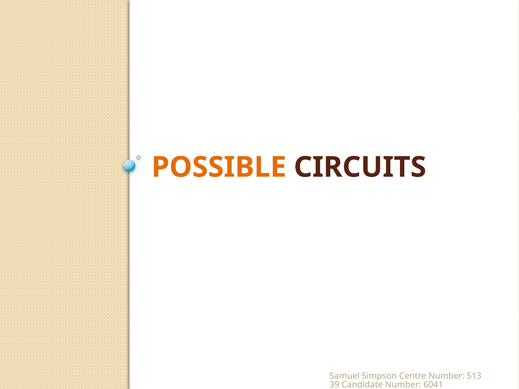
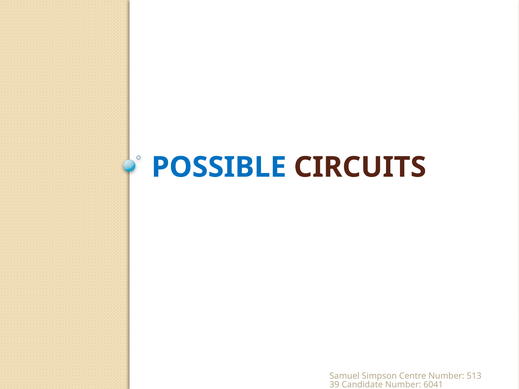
POSSIBLE colour: orange -> blue (219, 167)
